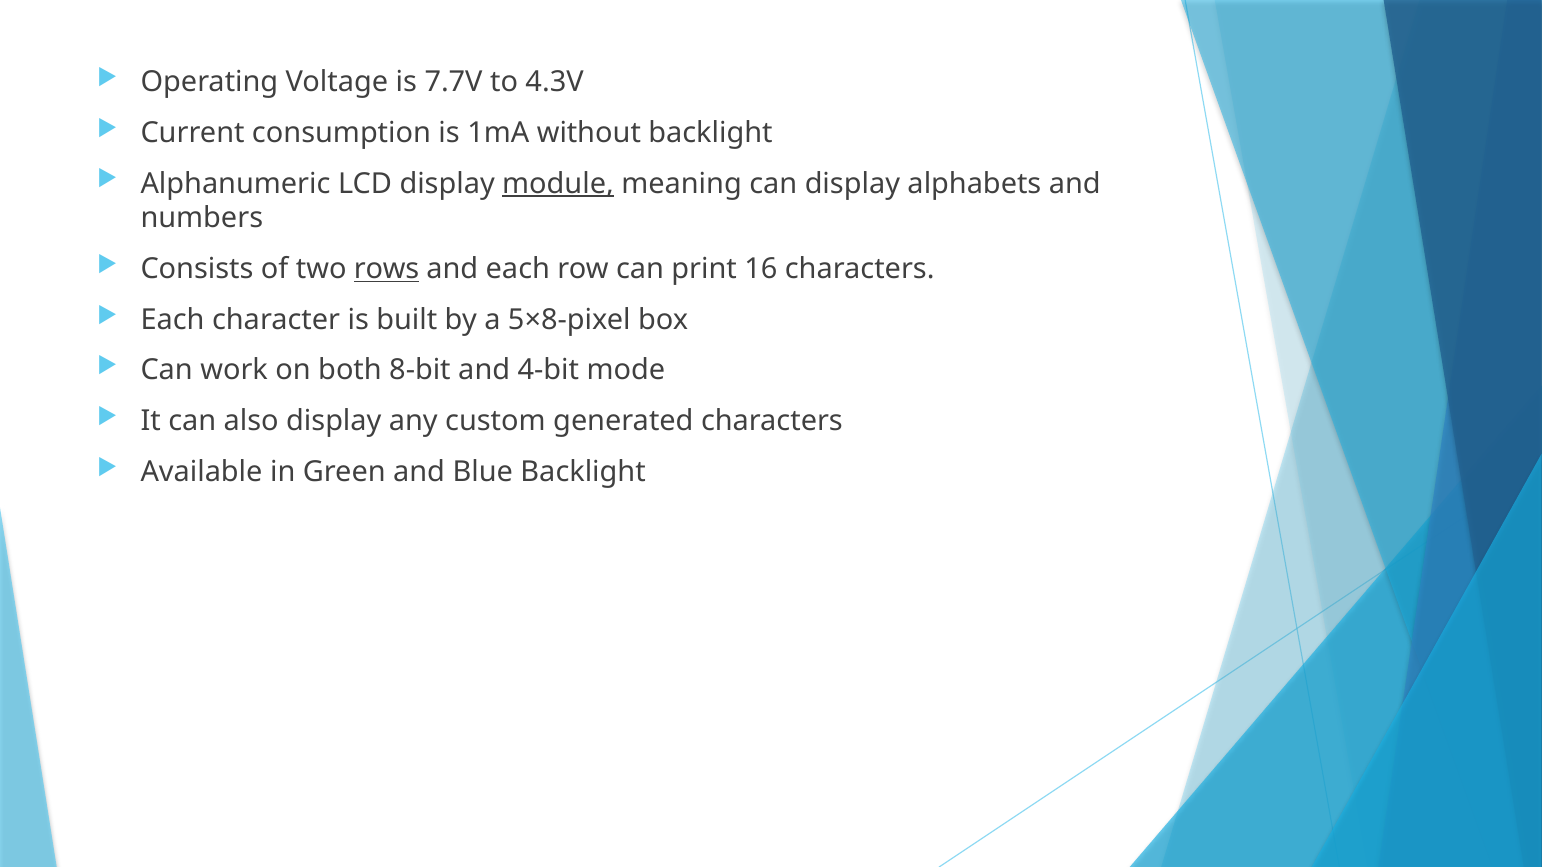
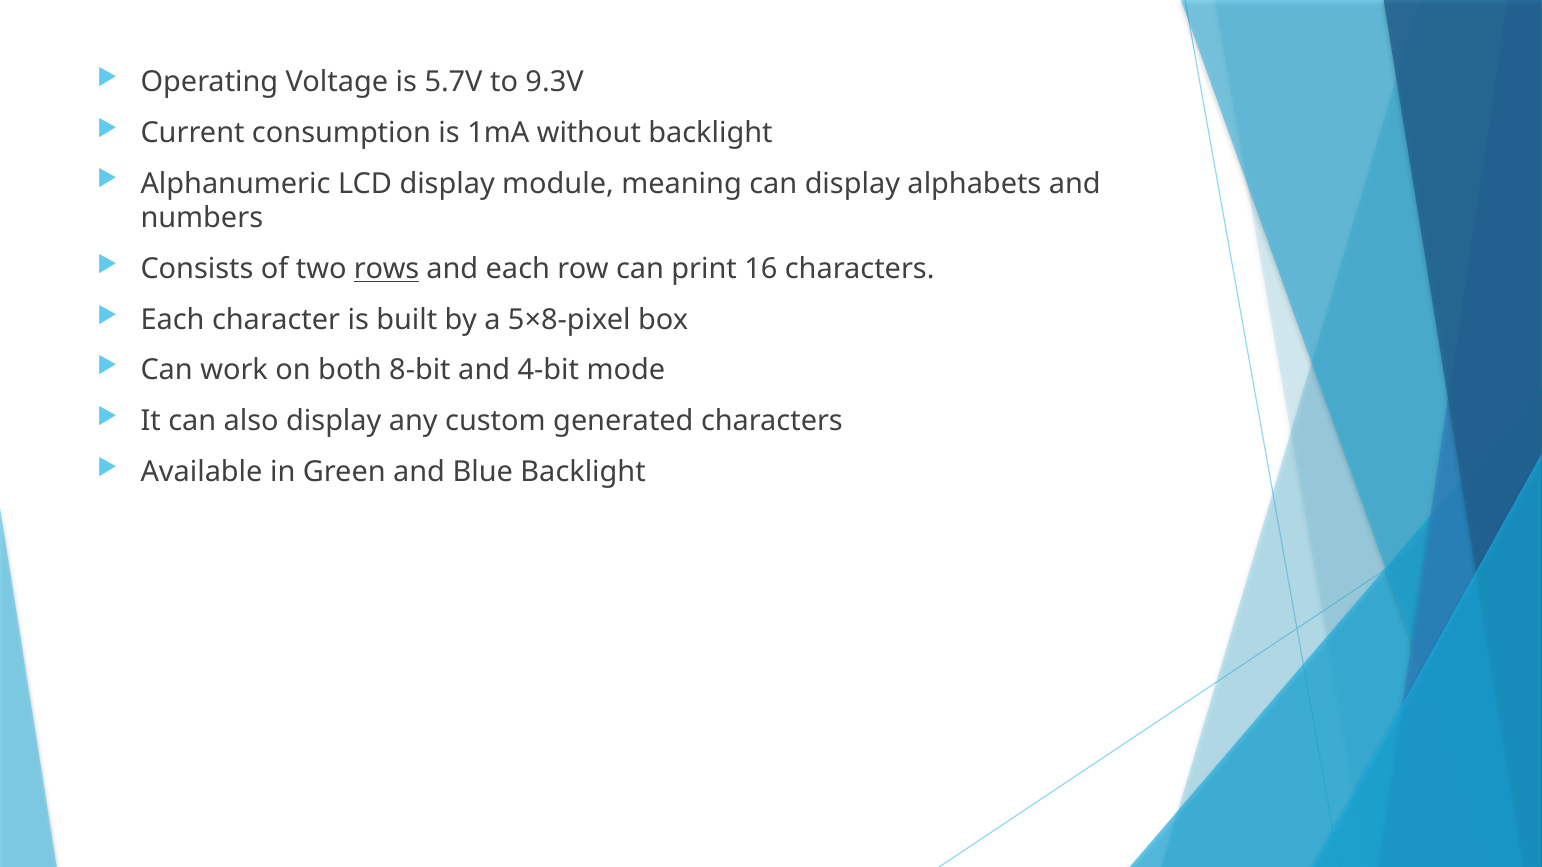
7.7V: 7.7V -> 5.7V (454, 82)
4.3V: 4.3V -> 9.3V (555, 82)
module underline: present -> none (558, 184)
